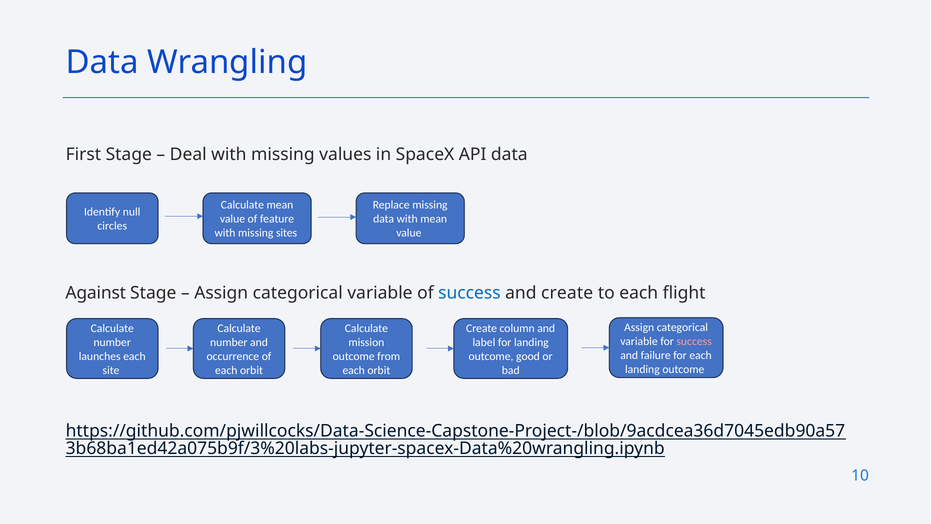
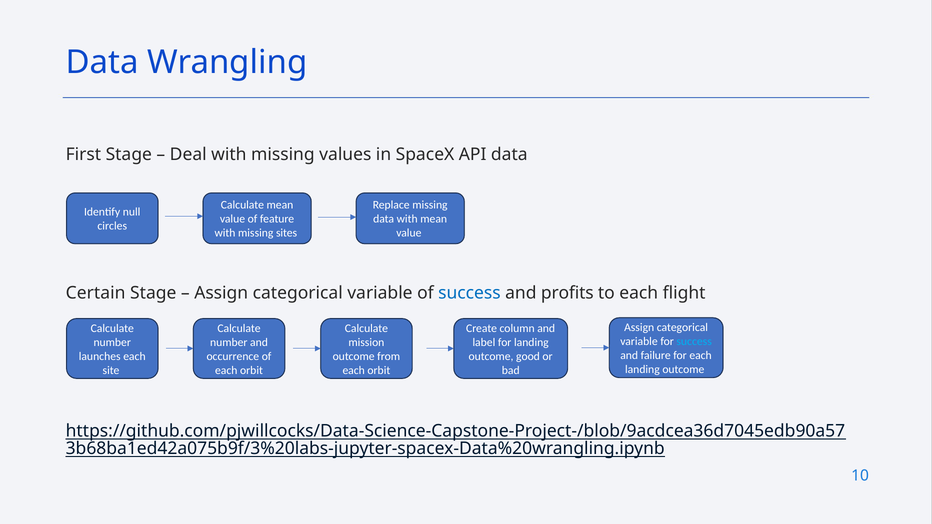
Against: Against -> Certain (96, 293)
and create: create -> profits (567, 293)
success colour: pink -> light blue (694, 342)
